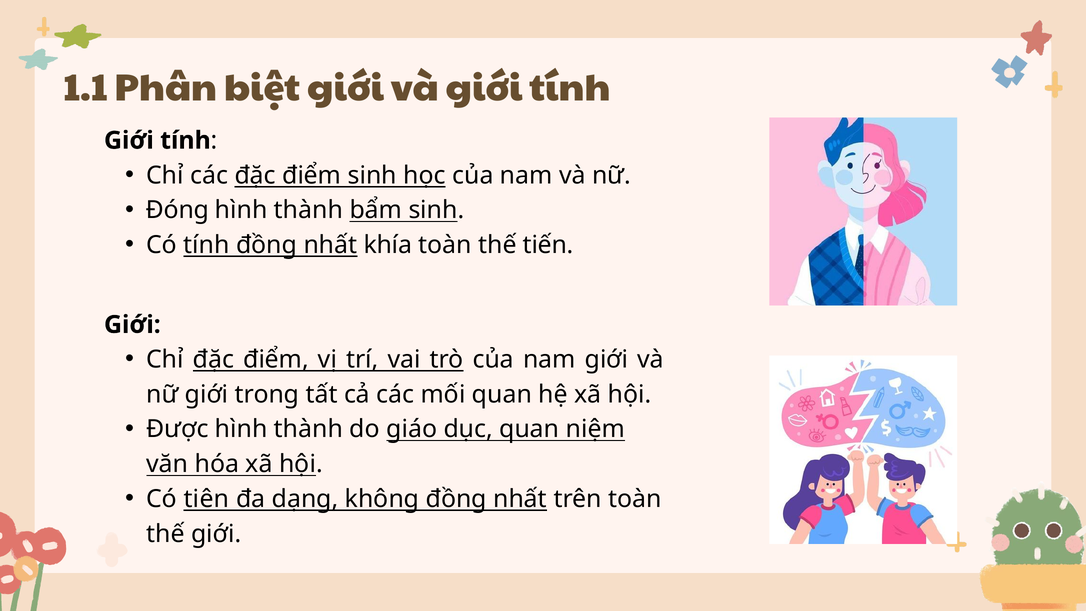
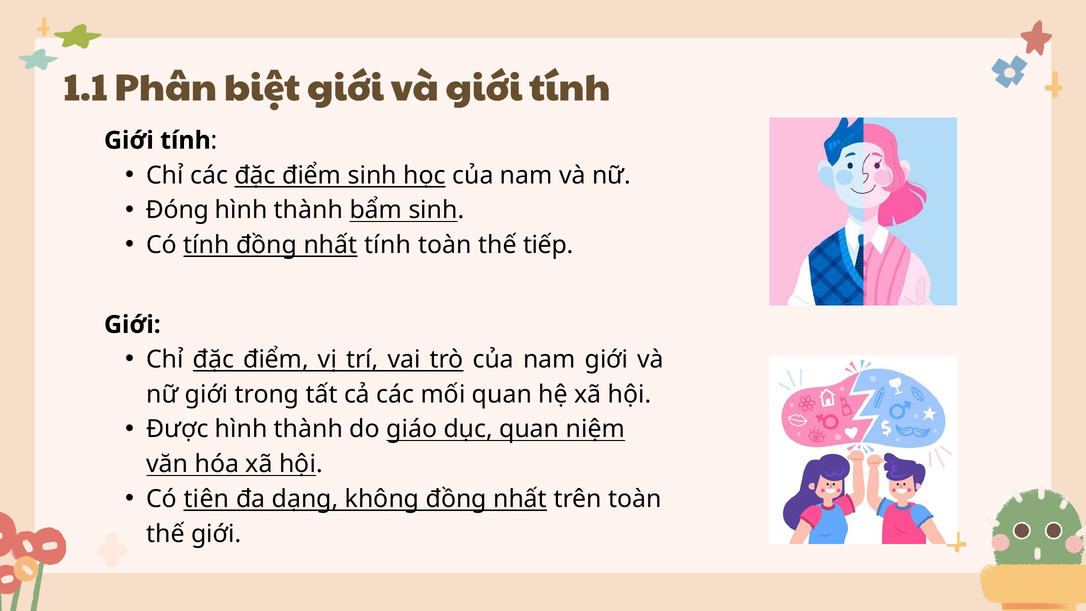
nhất khía: khía -> tính (388, 245)
tiến: tiến -> tiếp (548, 245)
